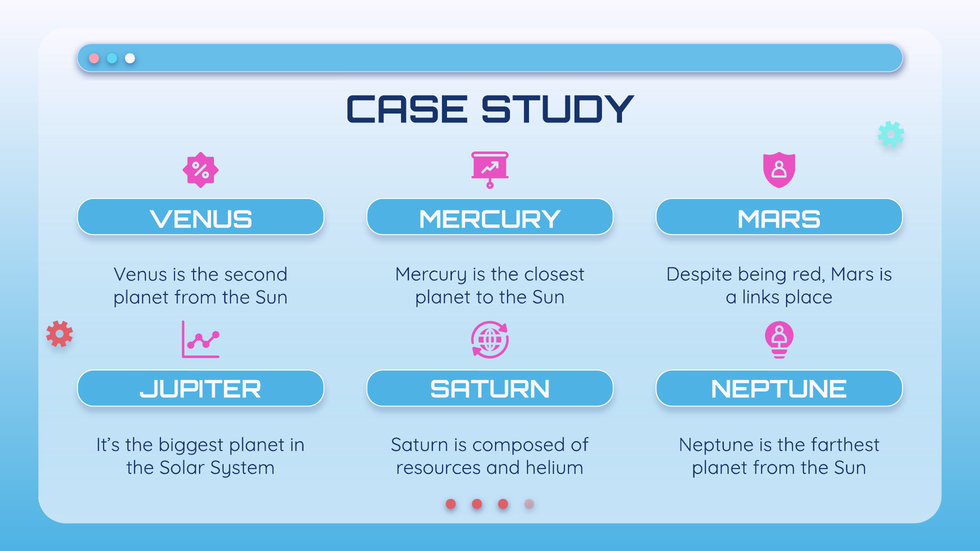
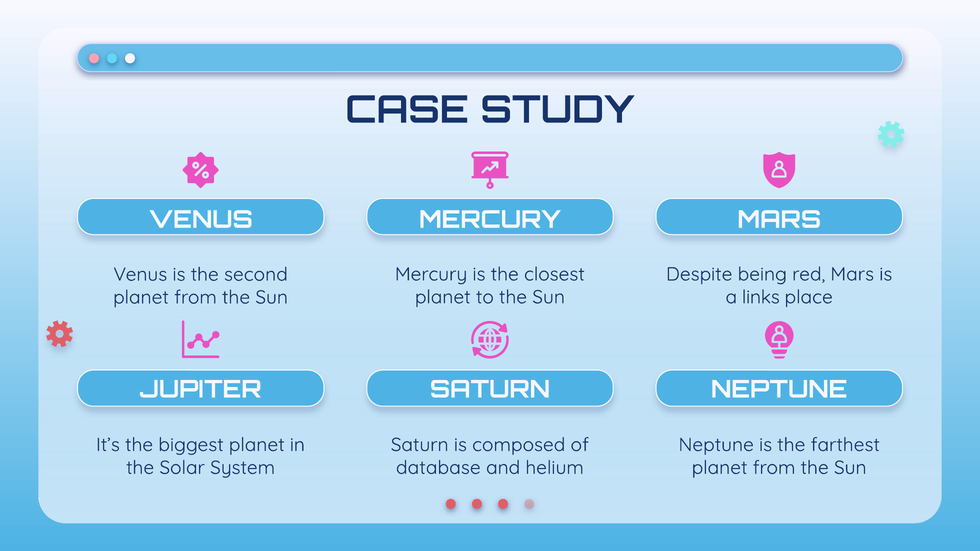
resources: resources -> database (438, 468)
